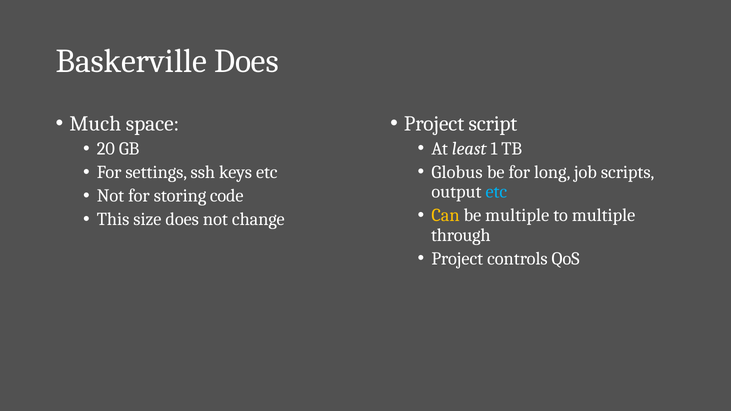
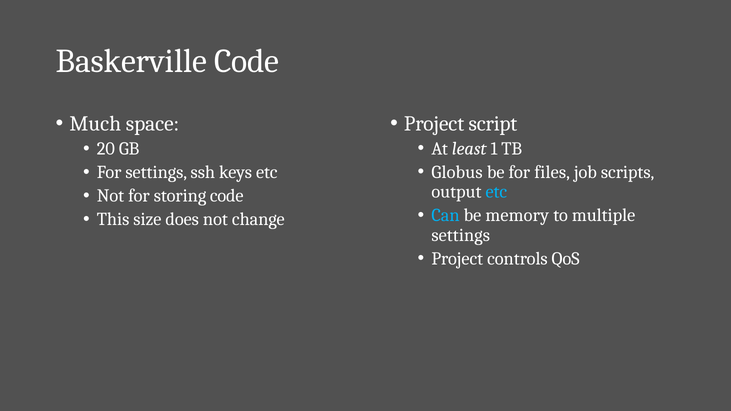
Baskerville Does: Does -> Code (247, 61)
long: long -> files (552, 172)
Can colour: yellow -> light blue (446, 216)
be multiple: multiple -> memory (517, 216)
through: through -> settings (461, 235)
